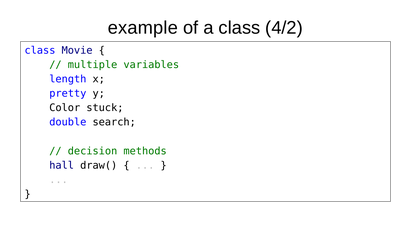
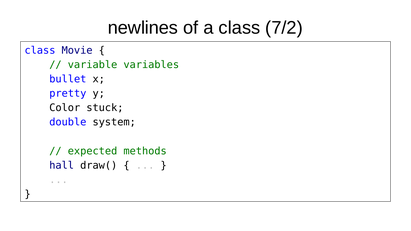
example: example -> newlines (143, 28)
4/2: 4/2 -> 7/2 (284, 28)
multiple: multiple -> variable (93, 65)
length: length -> bullet (68, 79)
search: search -> system (114, 122)
decision: decision -> expected (93, 151)
